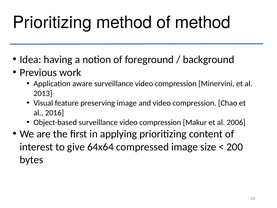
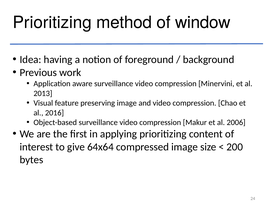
of method: method -> window (203, 22)
